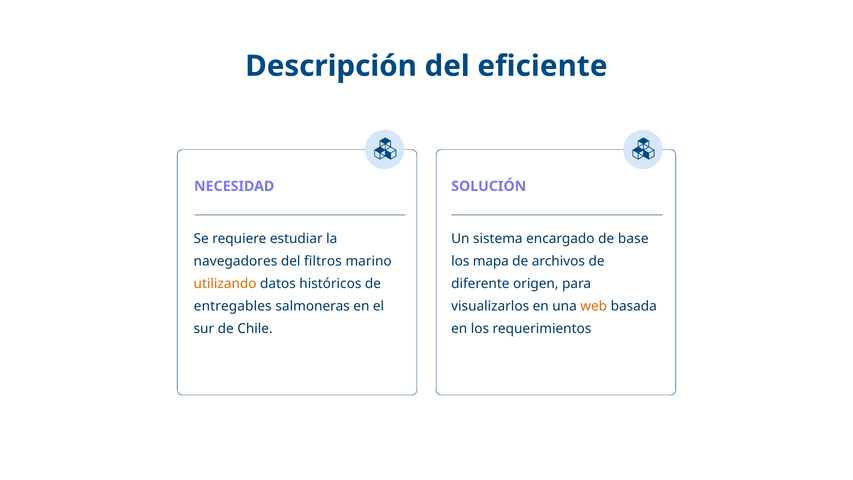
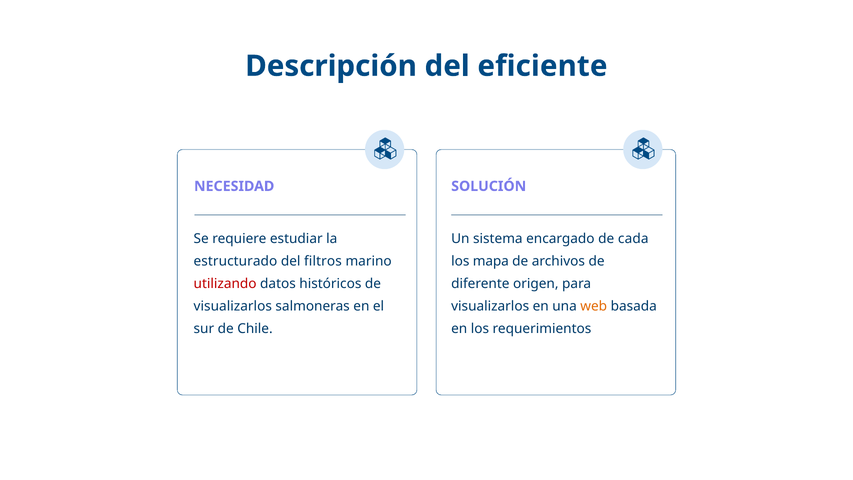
base: base -> cada (633, 238)
navegadores: navegadores -> estructurado (235, 261)
utilizando colour: orange -> red (225, 283)
entregables: entregables -> visualizarlos (233, 306)
